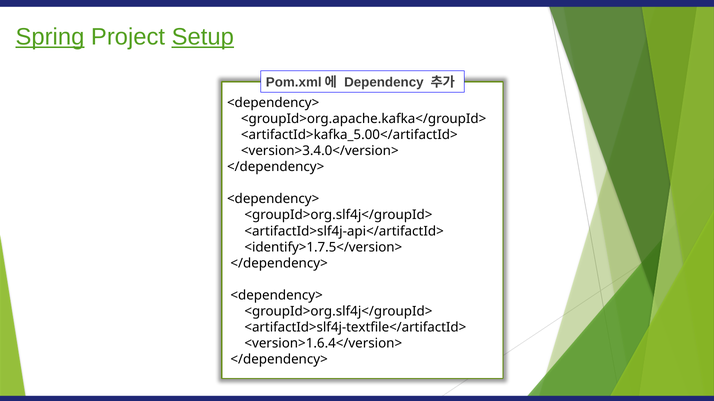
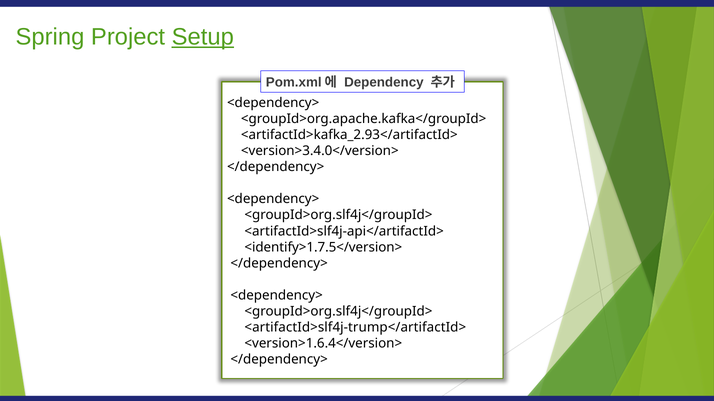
Spring underline: present -> none (50, 37)
<artifactId>kafka_5.00</artifactId>: <artifactId>kafka_5.00</artifactId> -> <artifactId>kafka_2.93</artifactId> (349, 135)
<artifactId>slf4j-textfile</artifactId>: <artifactId>slf4j-textfile</artifactId> -> <artifactId>slf4j-trump</artifactId> (355, 328)
